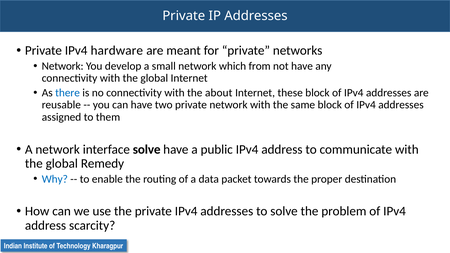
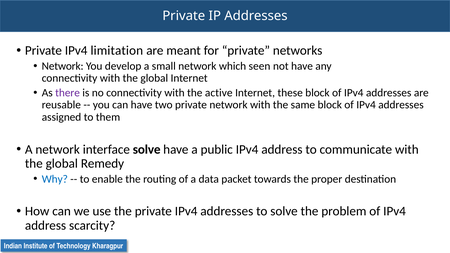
hardware: hardware -> limitation (117, 51)
from: from -> seen (260, 66)
there colour: blue -> purple (68, 93)
about: about -> active (219, 93)
